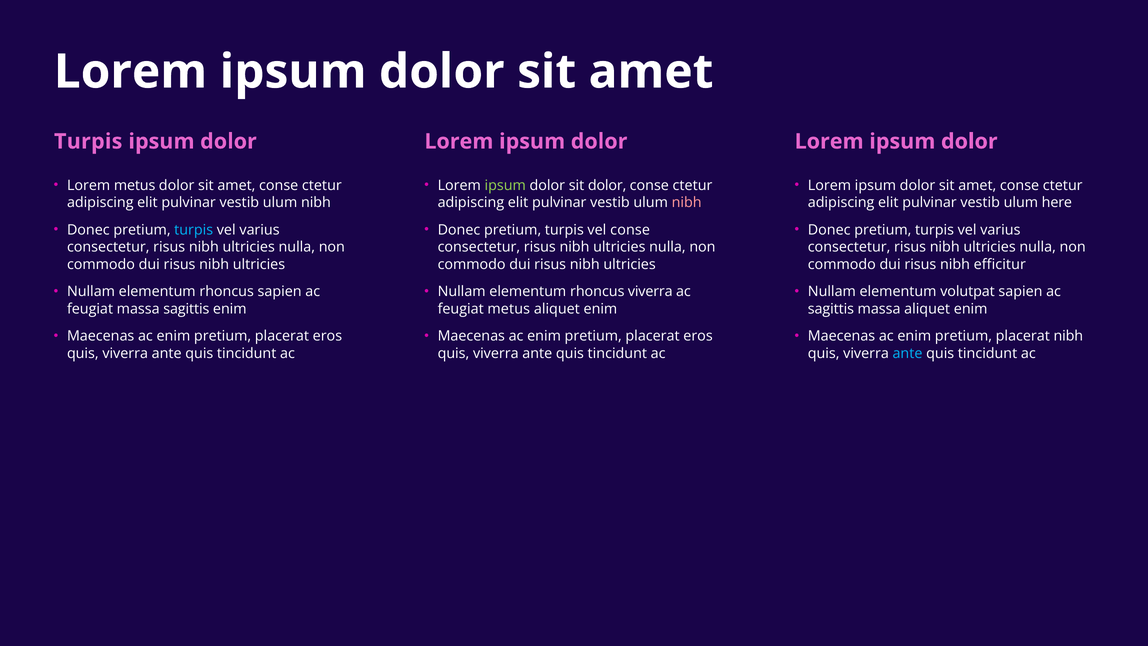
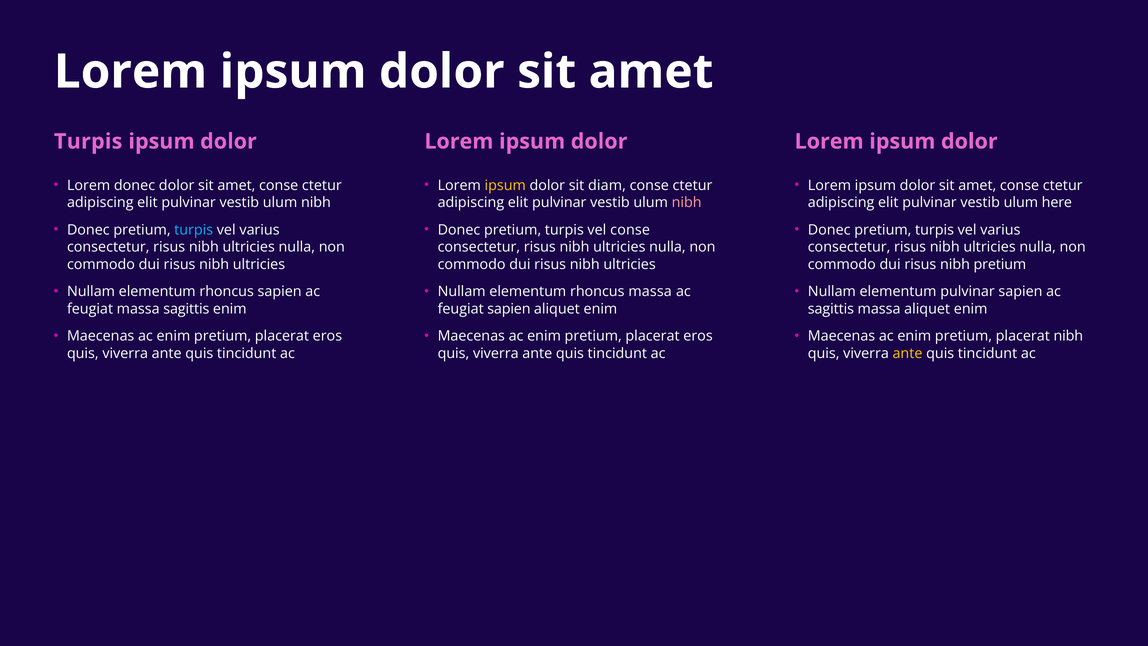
Lorem metus: metus -> donec (135, 185)
ipsum colour: light green -> yellow (505, 185)
sit dolor: dolor -> diam (607, 185)
nibh efficitur: efficitur -> pretium (1000, 264)
rhoncus viverra: viverra -> massa (650, 291)
elementum volutpat: volutpat -> pulvinar (968, 291)
feugiat metus: metus -> sapien (509, 309)
ante colour: light blue -> yellow (907, 353)
